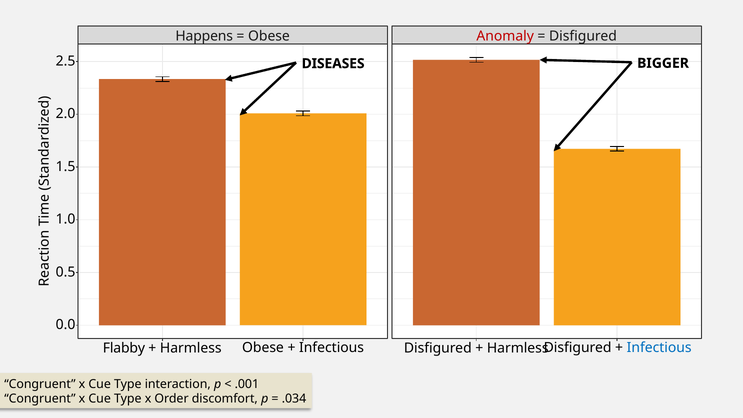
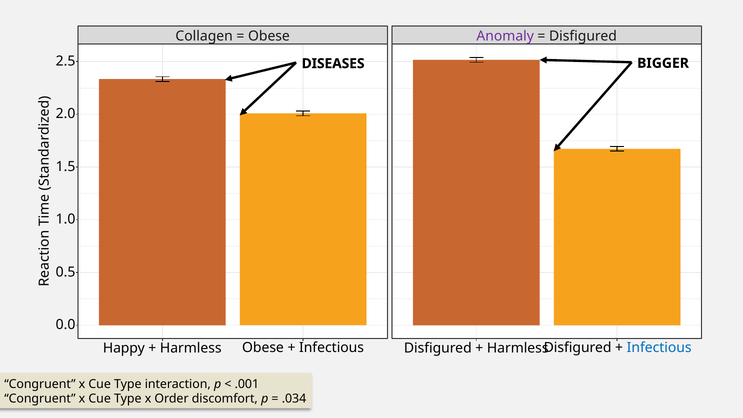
Happens: Happens -> Collagen (204, 36)
Anomaly colour: red -> purple (505, 36)
Flabby: Flabby -> Happy (124, 348)
